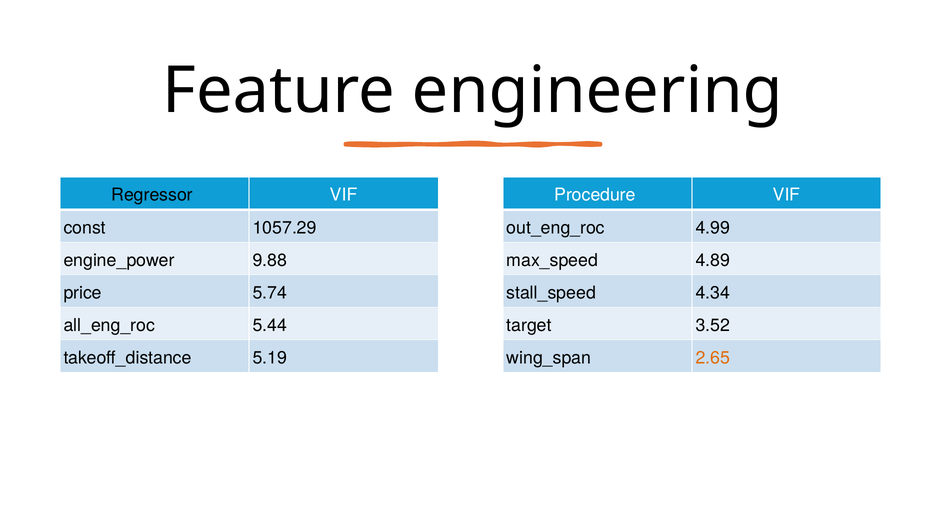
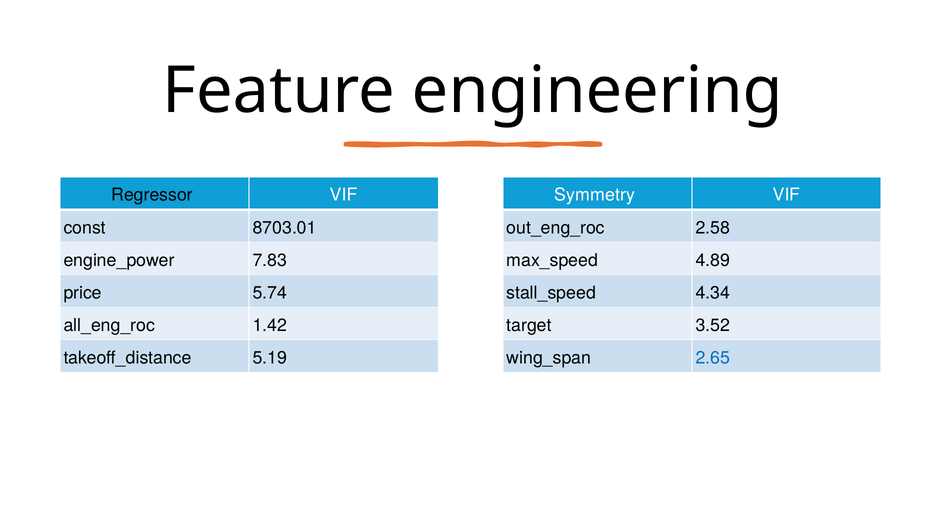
Procedure: Procedure -> Symmetry (595, 195)
1057.29: 1057.29 -> 8703.01 (285, 228)
4.99: 4.99 -> 2.58 (713, 228)
9.88: 9.88 -> 7.83 (270, 260)
5.44: 5.44 -> 1.42 (270, 325)
2.65 colour: orange -> blue (713, 358)
